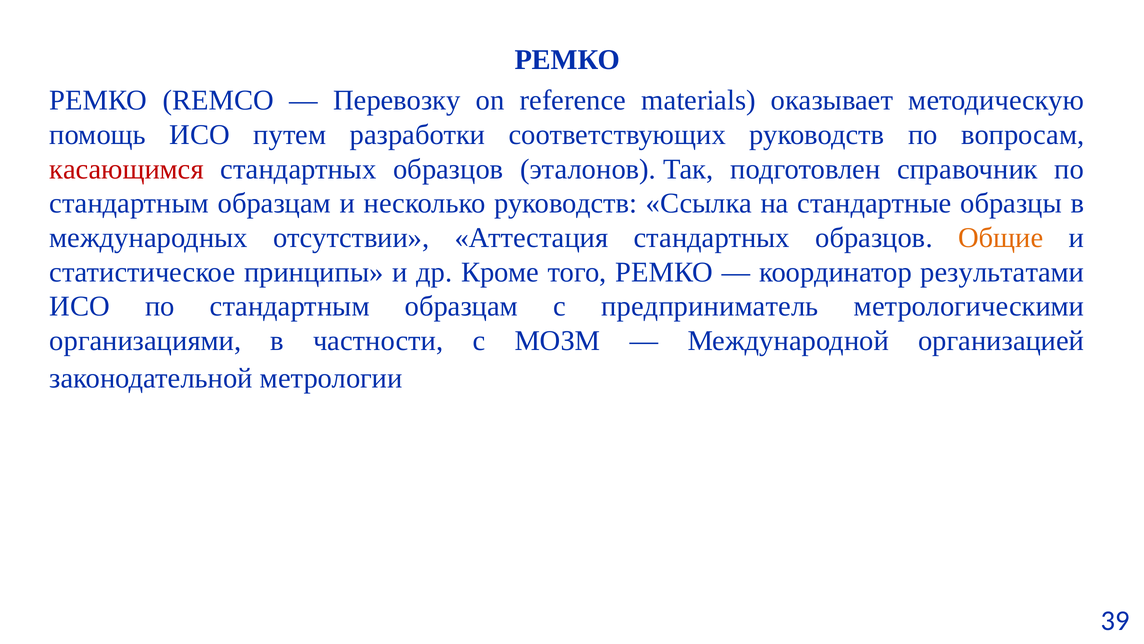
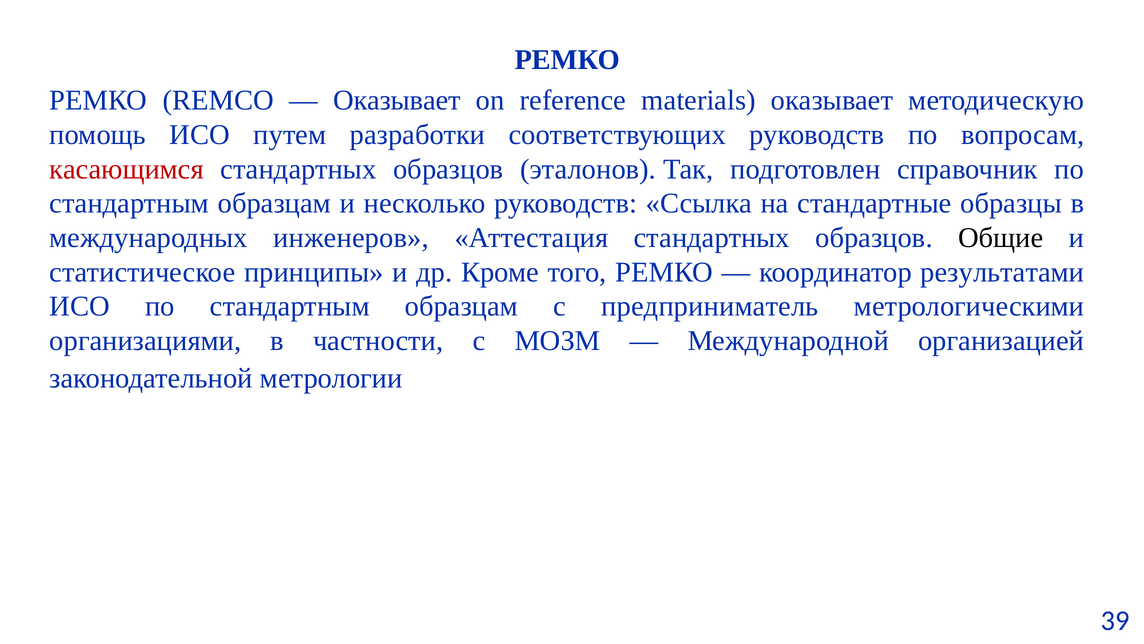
Перевозку: Перевозку -> Оказывает (397, 100)
отсутствии: отсутствии -> инженеров (351, 238)
Общие colour: orange -> black (1001, 238)
